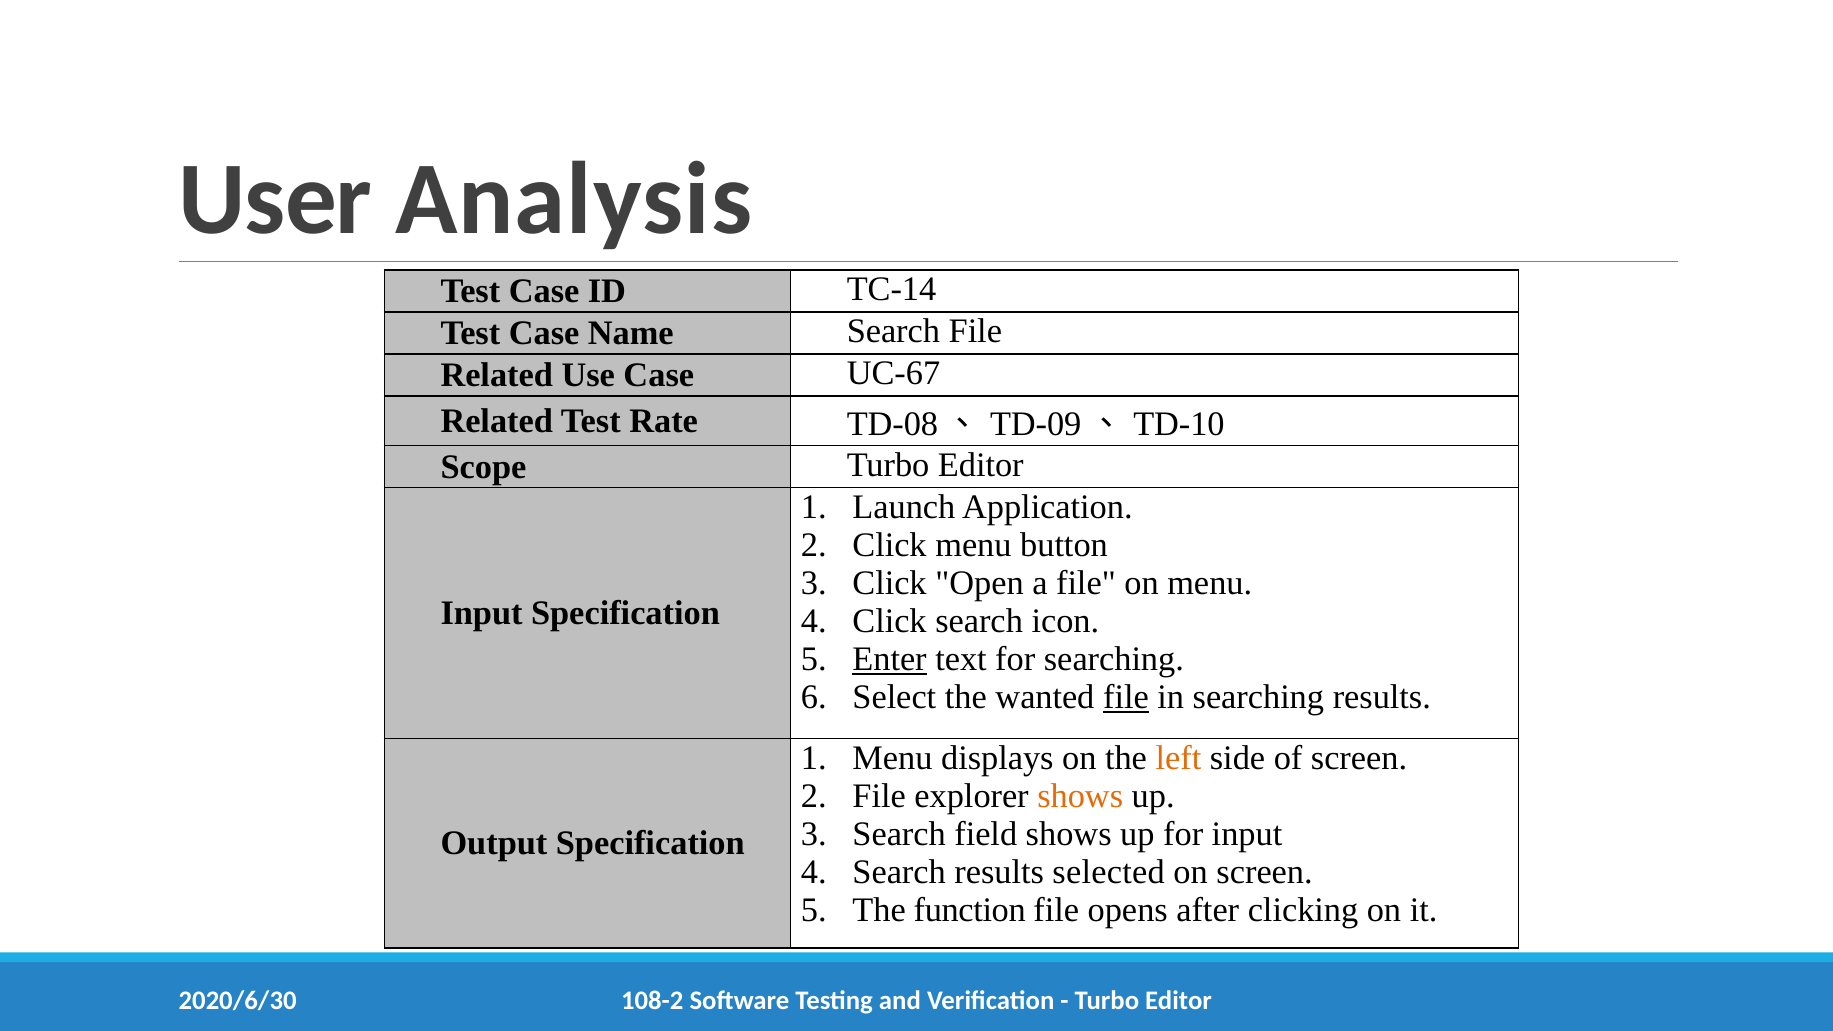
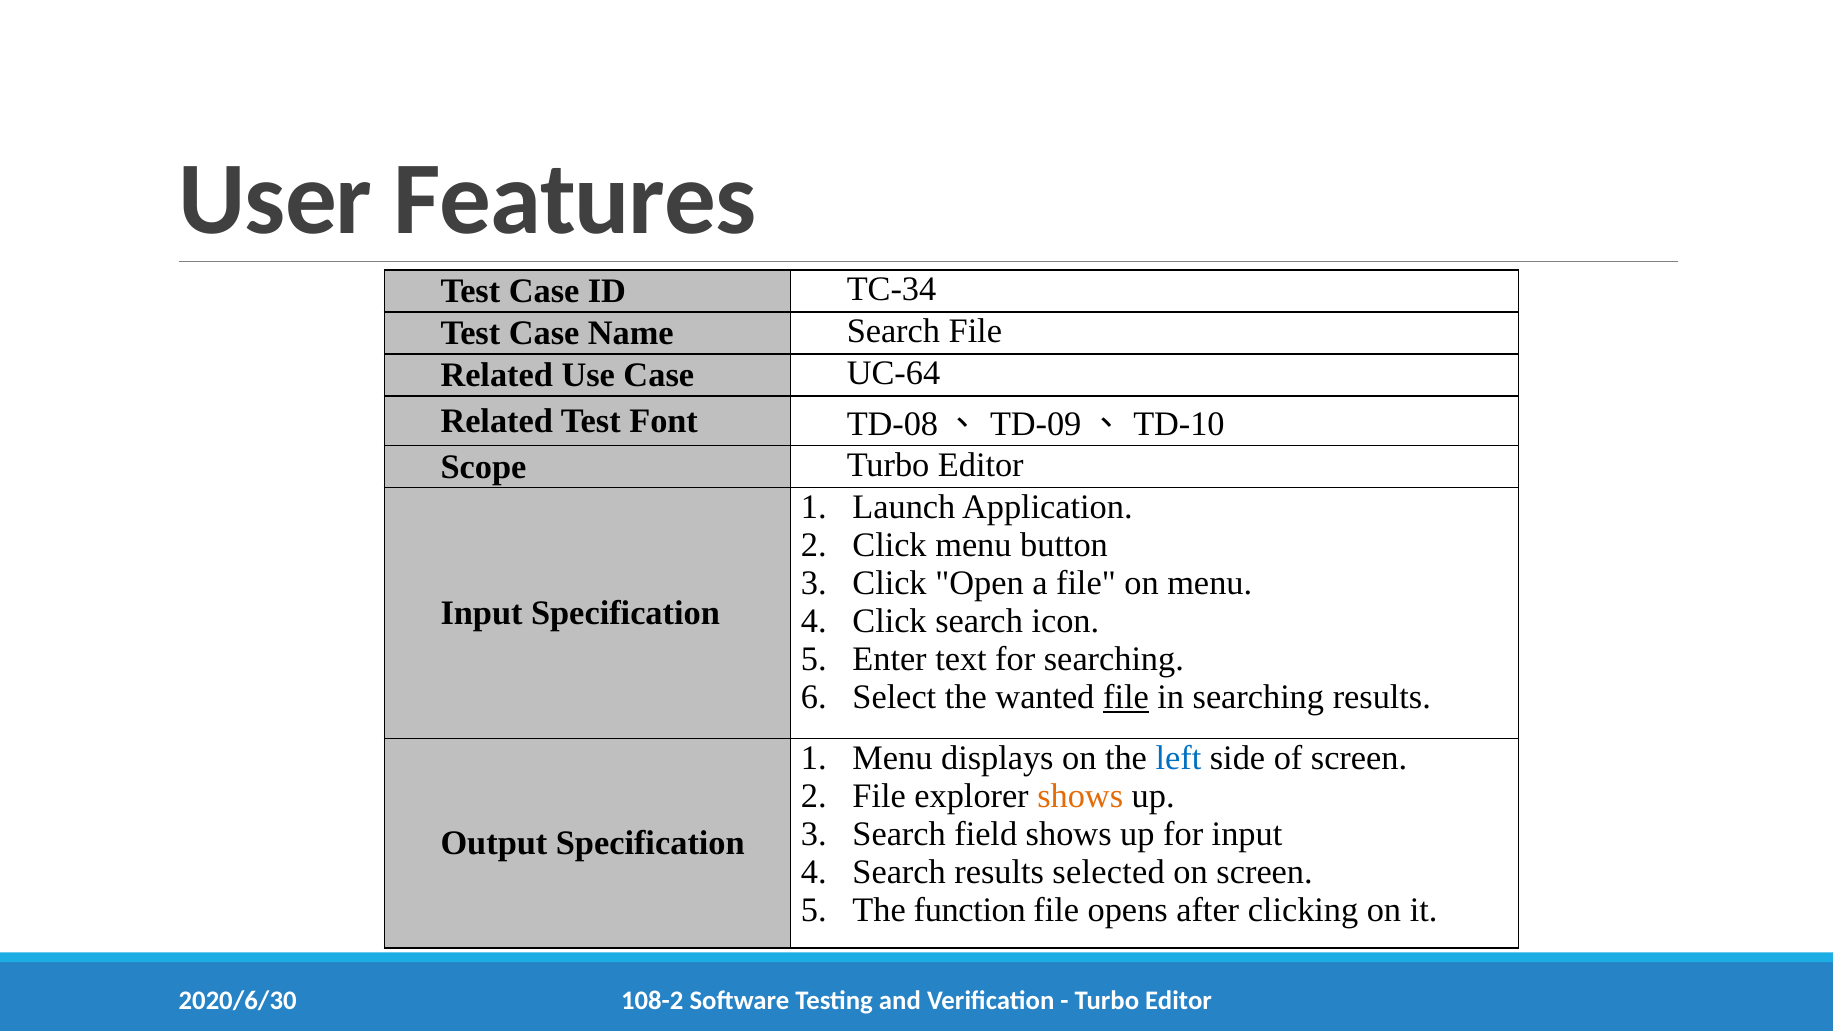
Analysis: Analysis -> Features (575, 199)
TC-14: TC-14 -> TC-34 (892, 290)
UC-67: UC-67 -> UC-64 (893, 373)
Rate: Rate -> Font (664, 421)
Enter underline: present -> none (890, 659)
left colour: orange -> blue (1178, 758)
